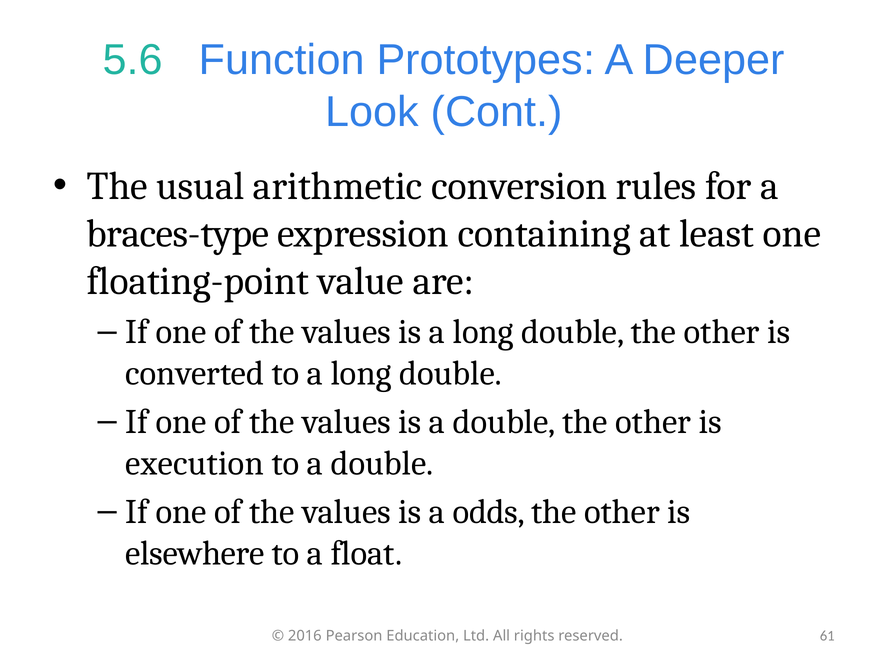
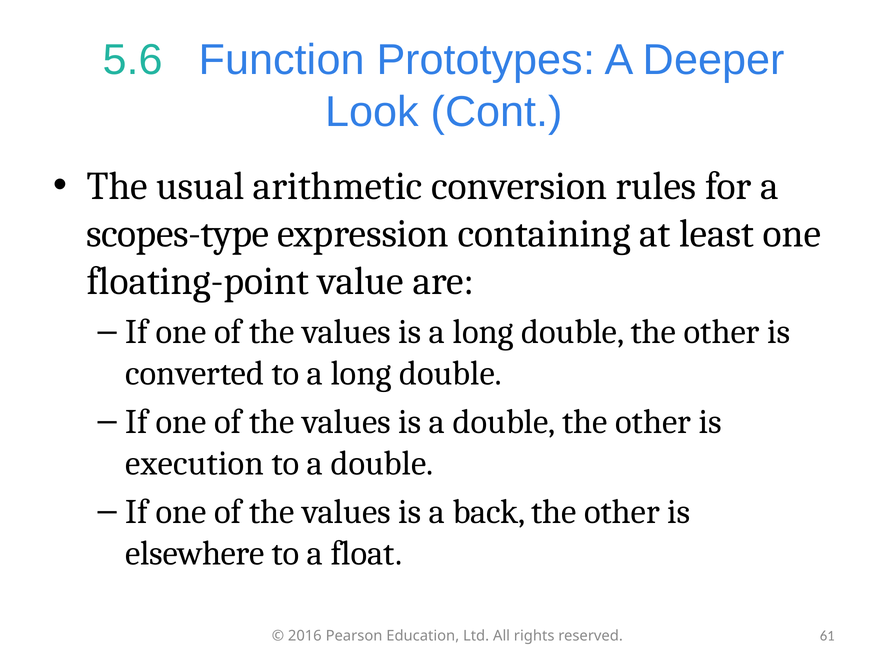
braces-type: braces-type -> scopes-type (178, 234)
odds: odds -> back (489, 512)
